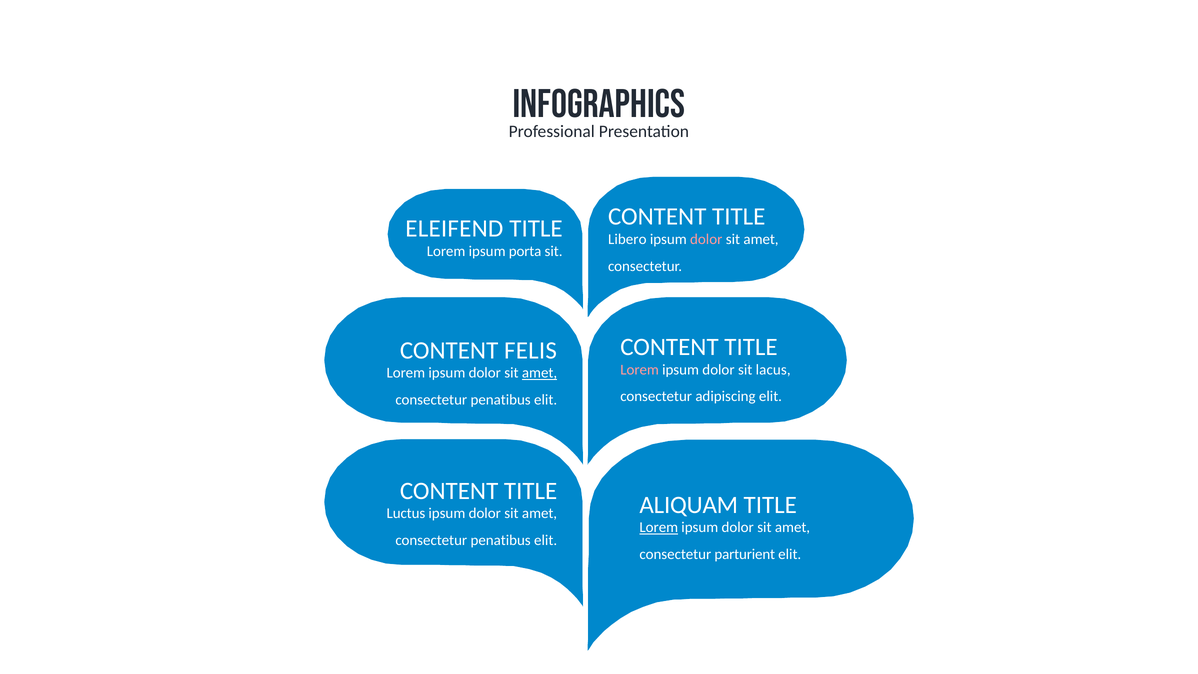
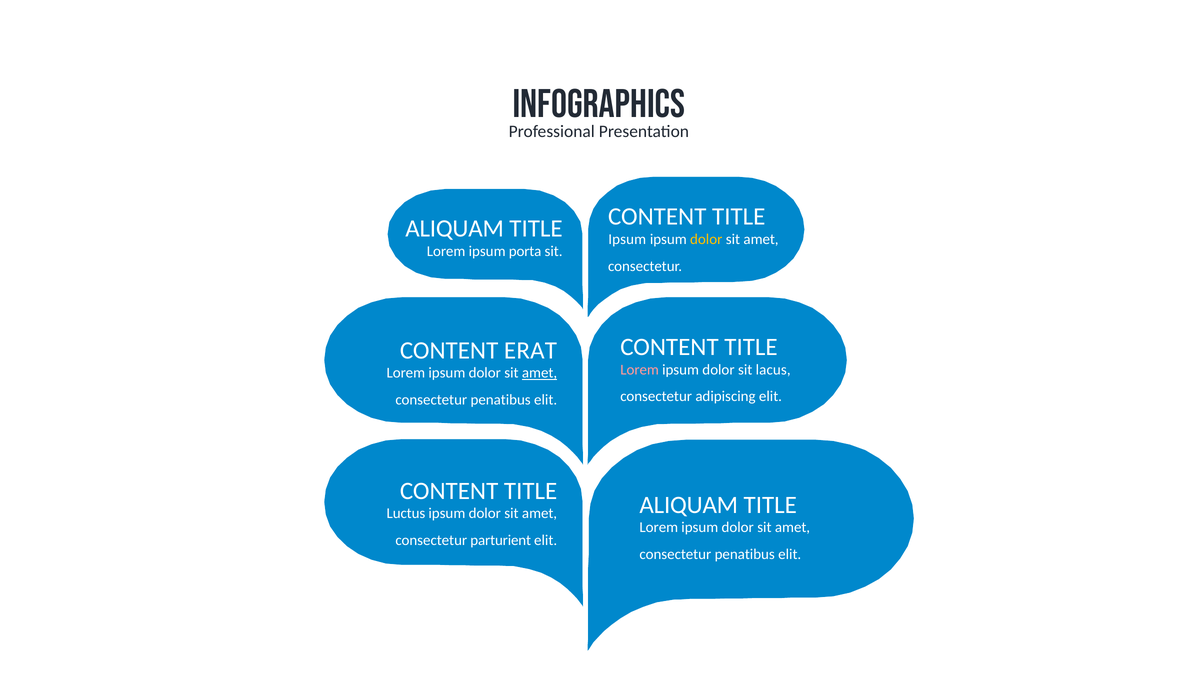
ELEIFEND: ELEIFEND -> ALIQUAM (455, 229)
Libero: Libero -> Ipsum (627, 239)
dolor colour: pink -> yellow (706, 239)
FELIS: FELIS -> ERAT (530, 350)
Lorem underline: present -> none (659, 527)
penatibus: penatibus -> parturient (501, 540)
parturient: parturient -> penatibus (745, 554)
